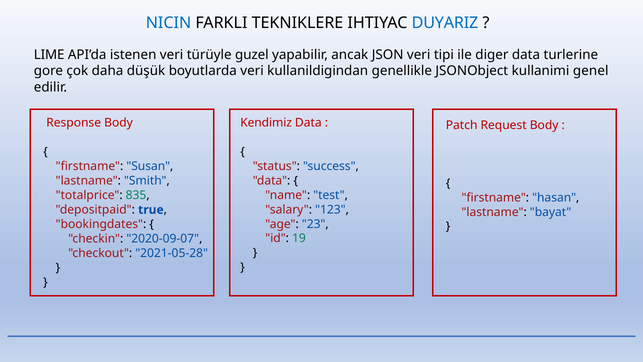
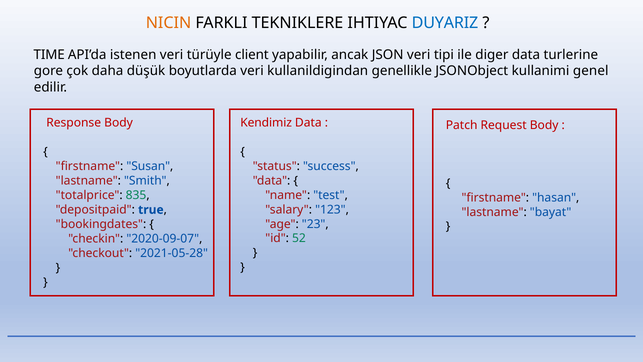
NICIN colour: blue -> orange (169, 23)
LIME: LIME -> TIME (49, 55)
guzel: guzel -> client (252, 55)
19: 19 -> 52 (299, 238)
